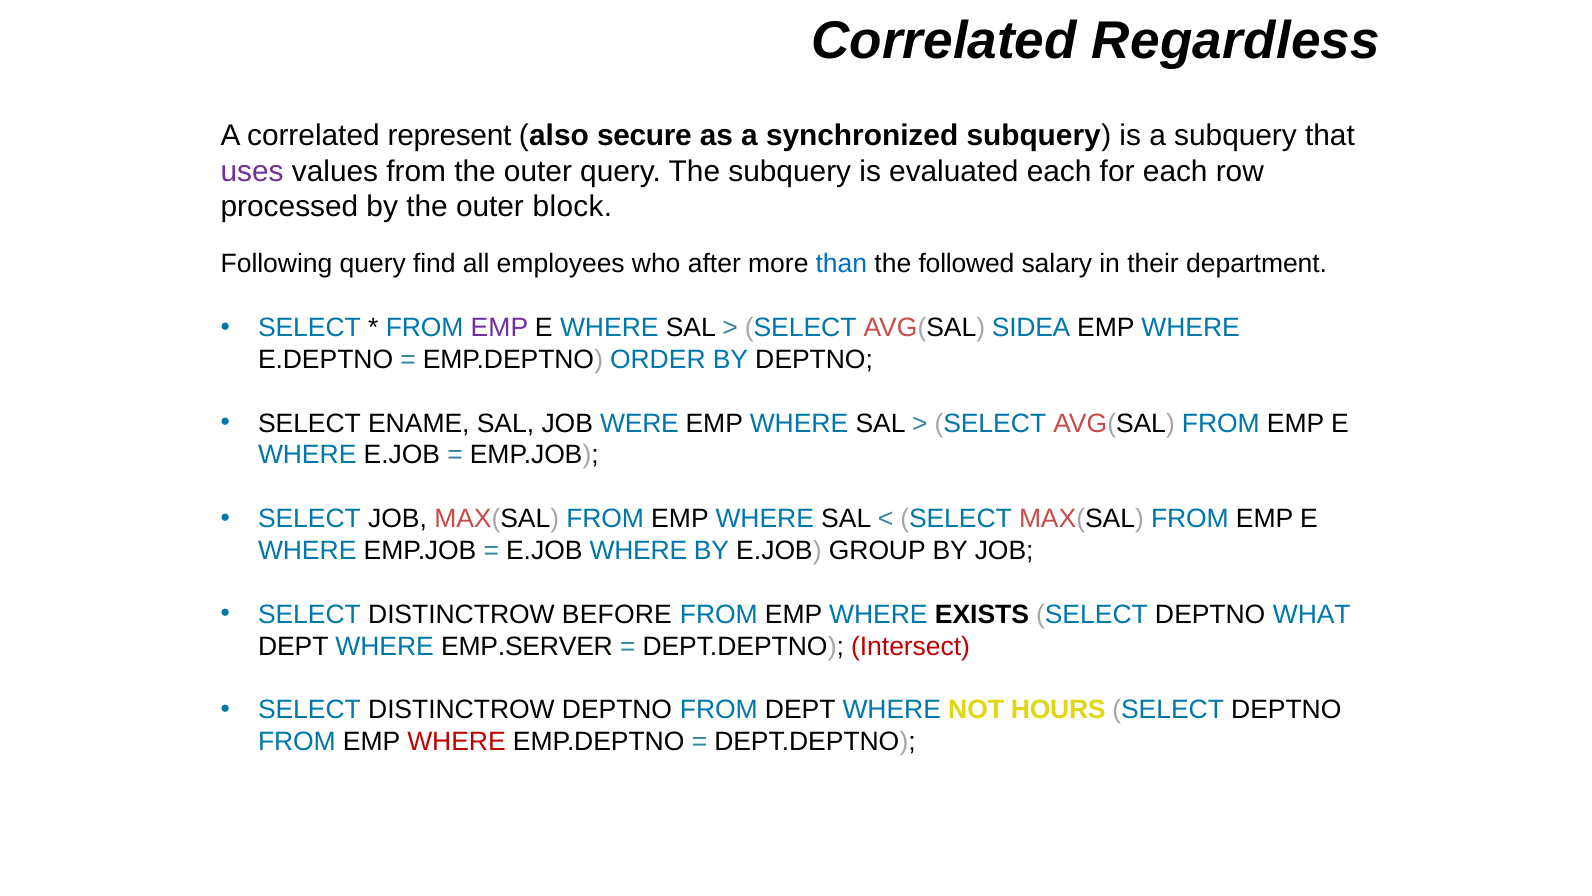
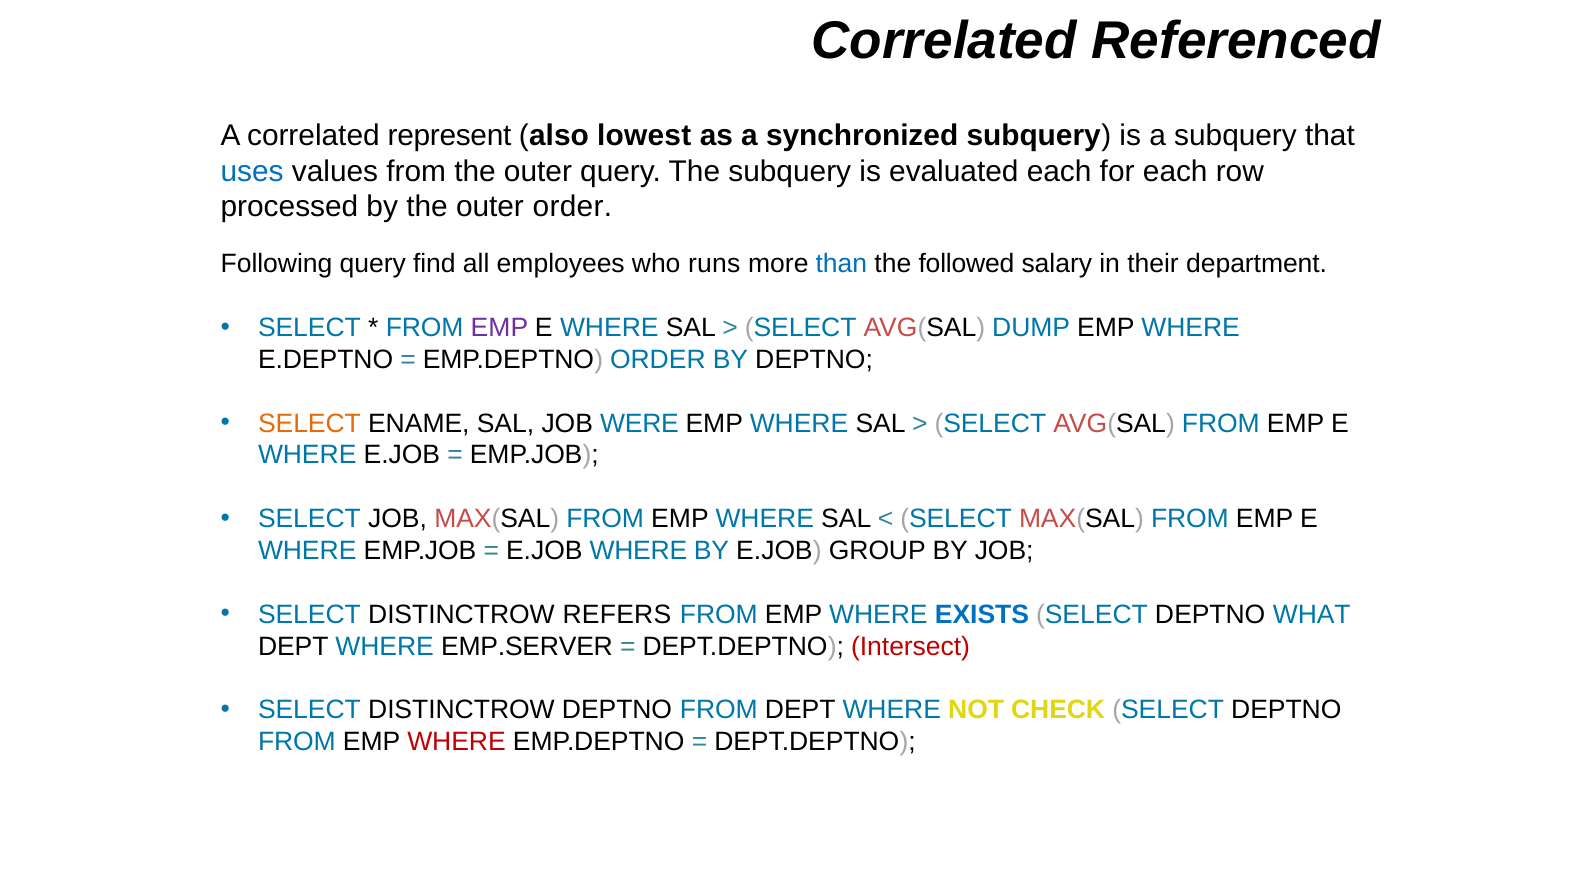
Regardless: Regardless -> Referenced (1236, 41)
secure: secure -> lowest (644, 135)
uses colour: purple -> blue (252, 171)
outer block: block -> order (572, 207)
after: after -> runs (714, 264)
SIDEA: SIDEA -> DUMP (1031, 328)
SELECT colour: black -> orange (309, 423)
BEFORE: BEFORE -> REFERS (617, 614)
EXISTS colour: black -> blue (982, 614)
HOURS: HOURS -> CHECK (1058, 710)
